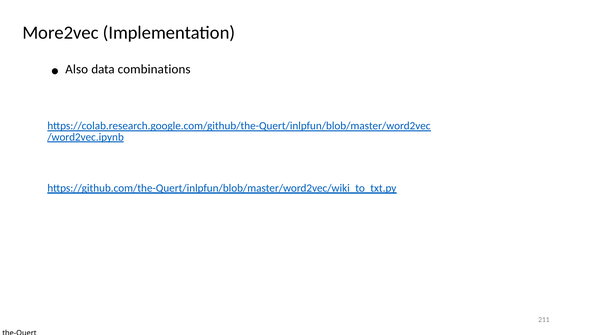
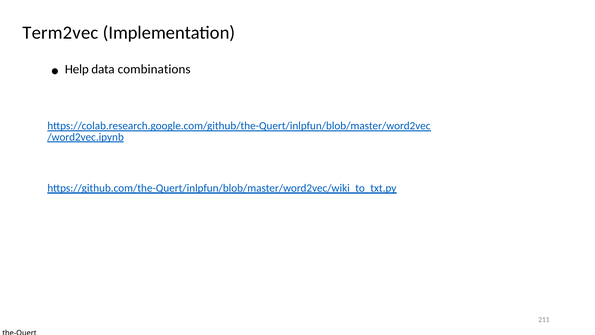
More2vec: More2vec -> Term2vec (60, 33)
Also: Also -> Help (77, 69)
